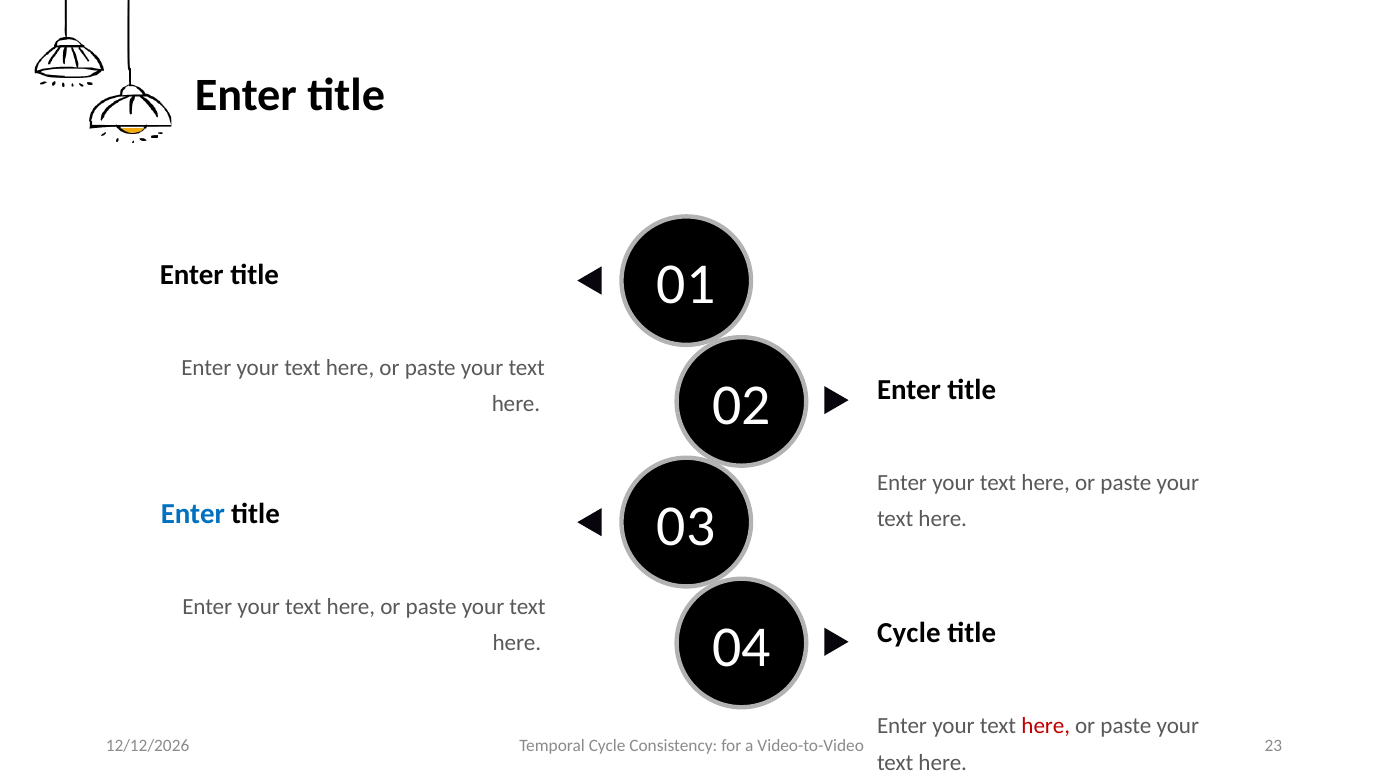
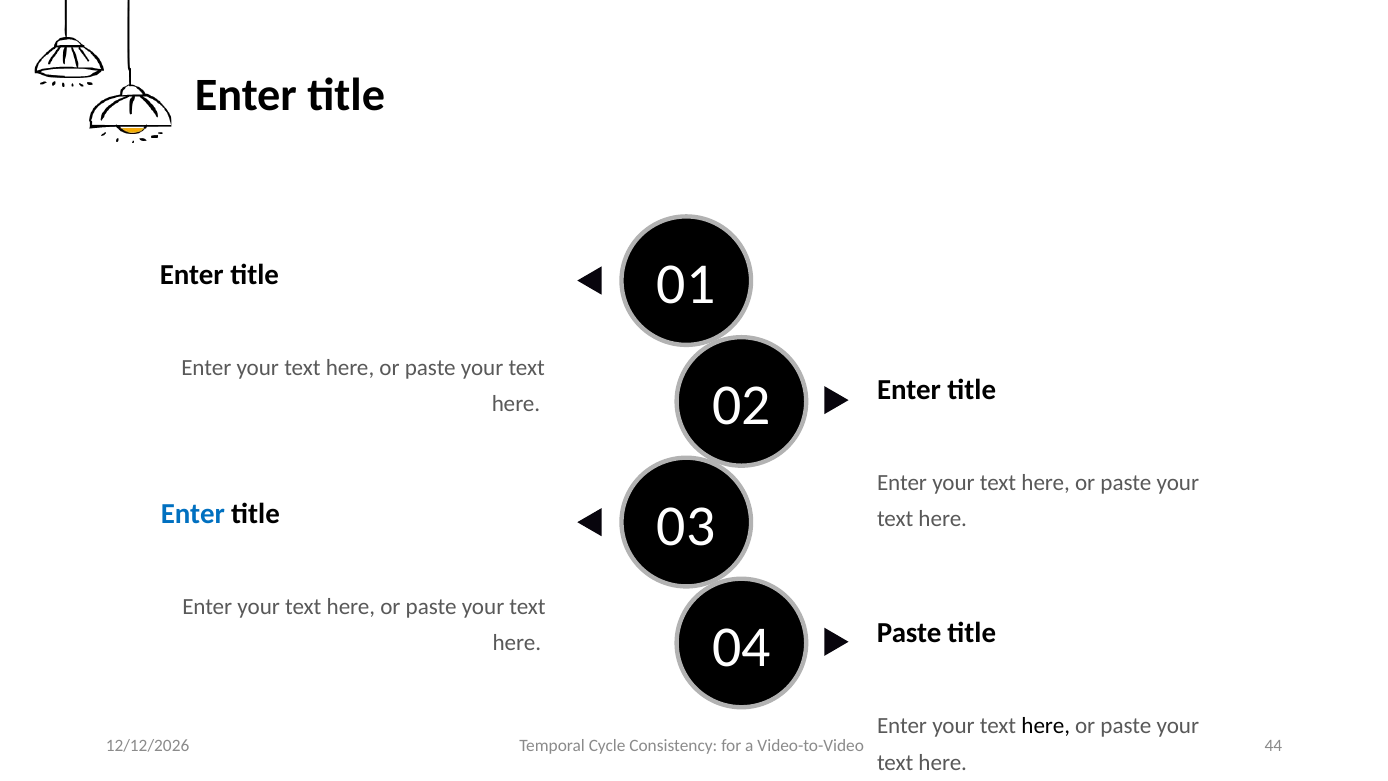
Cycle: Cycle -> Paste (909, 633)
here colour: red -> black (1046, 726)
23: 23 -> 44 (1273, 745)
